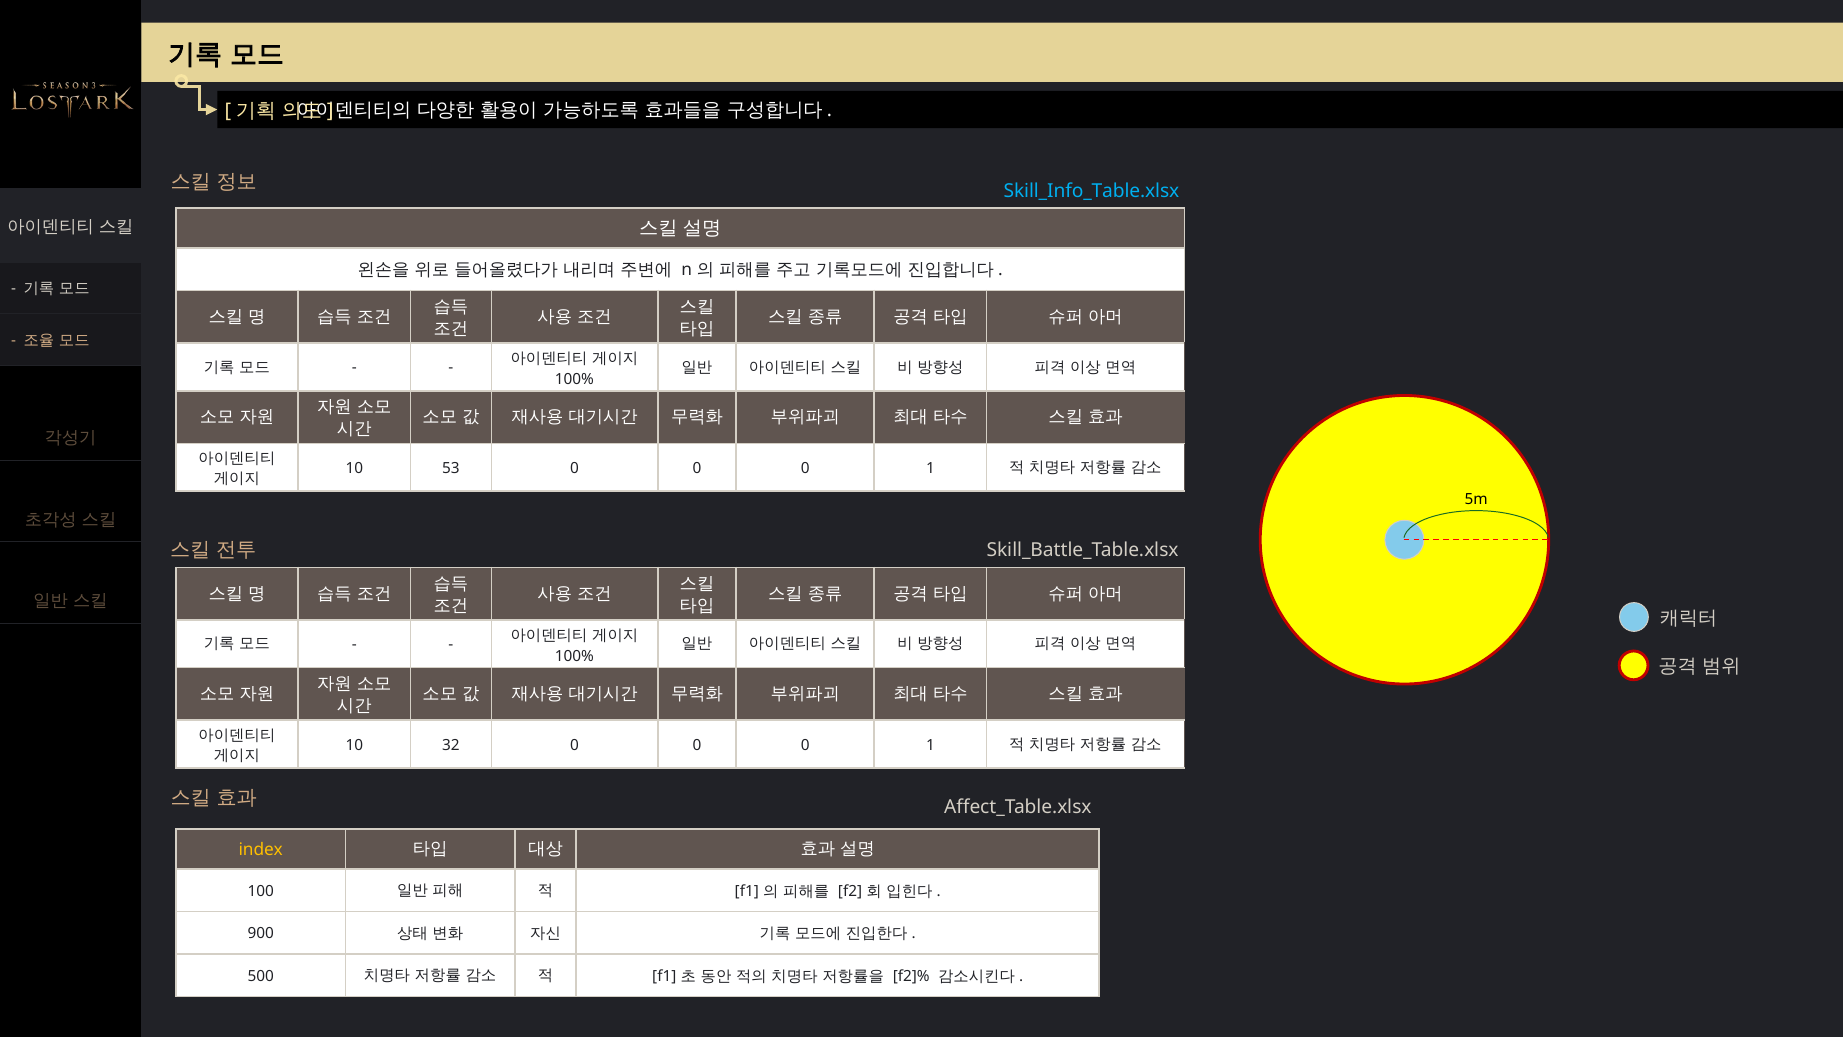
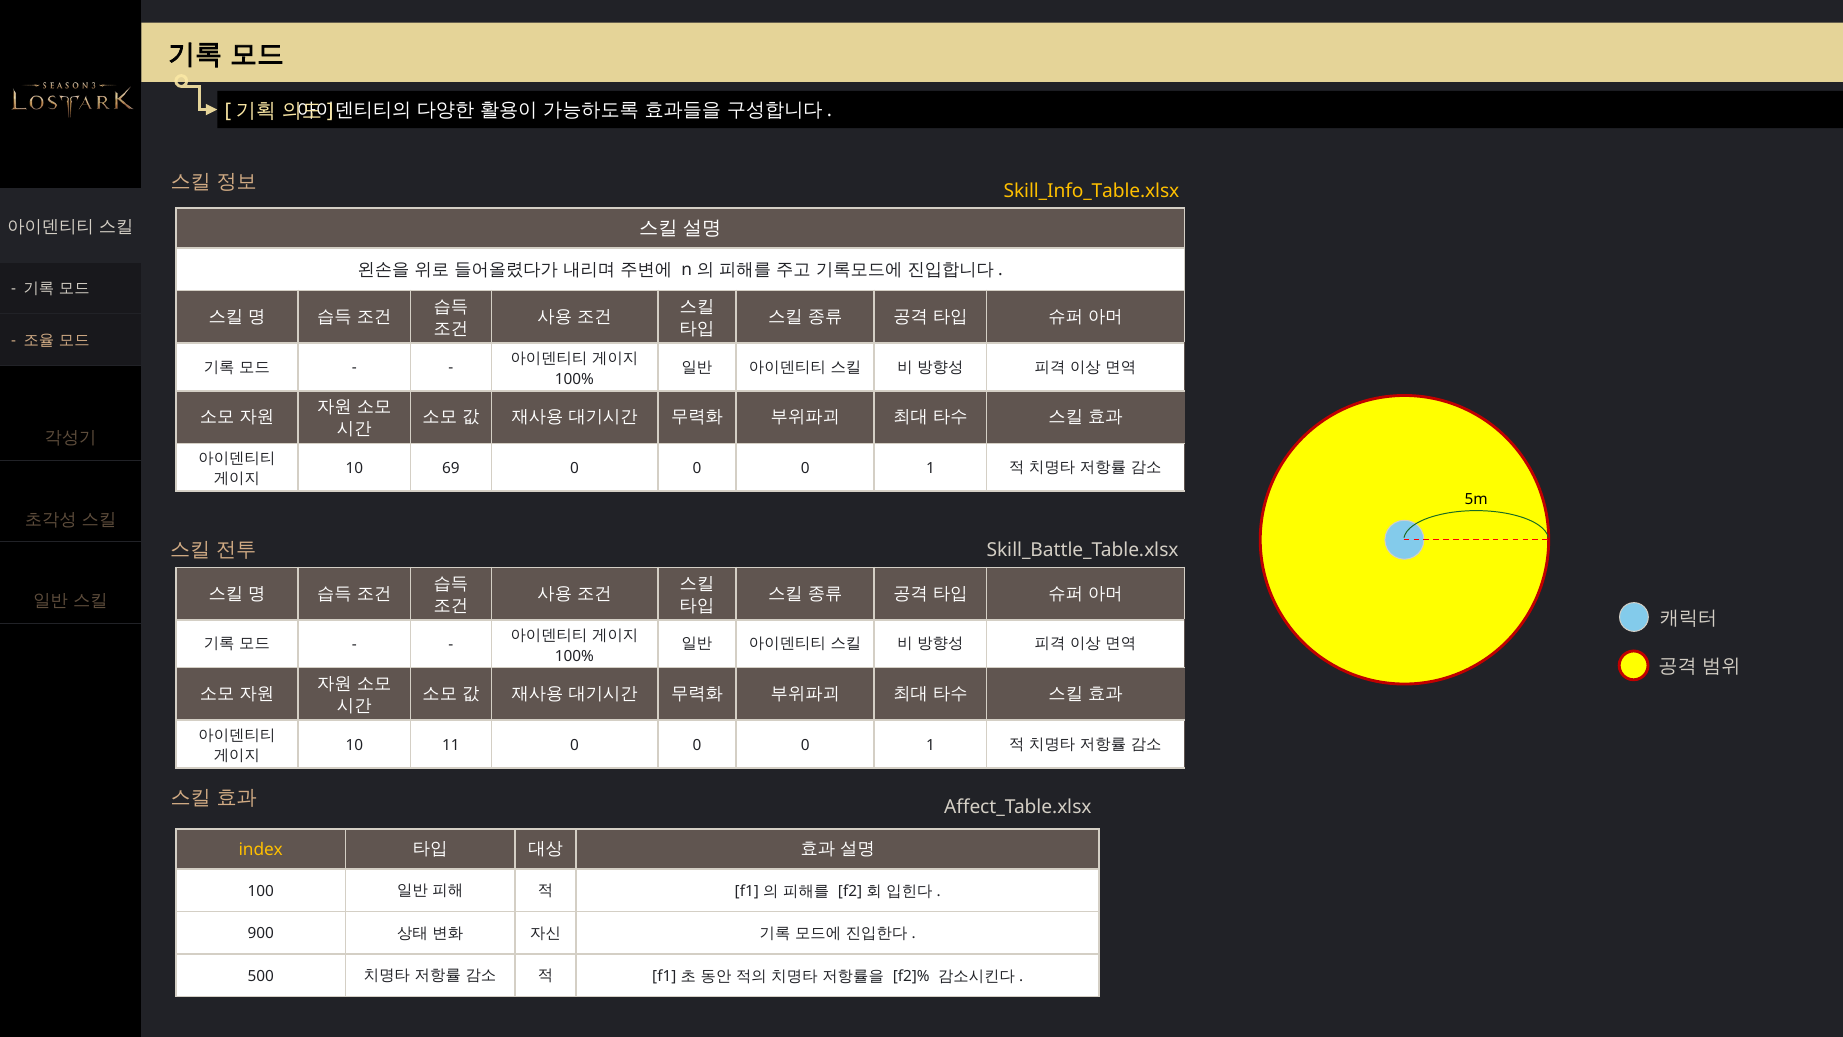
Skill_Info_Table.xlsx colour: light blue -> yellow (1091, 191)
53: 53 -> 69 (451, 468)
32: 32 -> 11 (451, 745)
